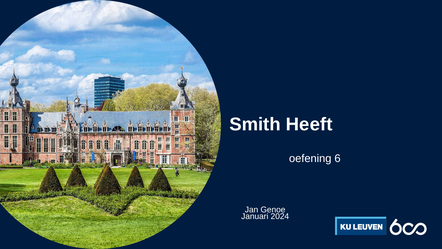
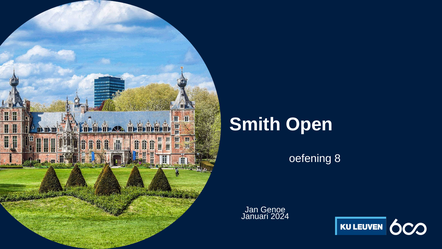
Heeft: Heeft -> Open (309, 124)
6: 6 -> 8 (338, 158)
